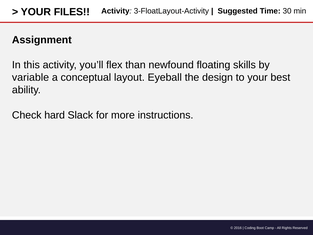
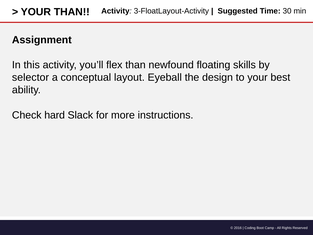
YOUR FILES: FILES -> THAN (72, 12)
variable: variable -> selector (31, 77)
